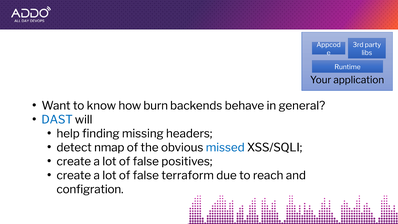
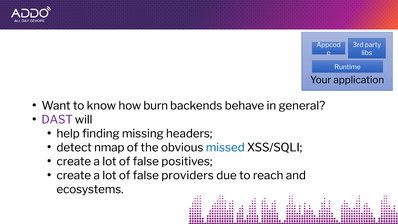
DAST colour: blue -> purple (57, 120)
terraform: terraform -> providers (188, 175)
configration: configration -> ecosystems (90, 189)
